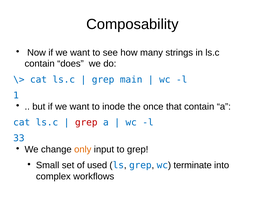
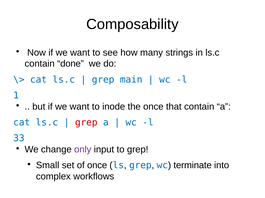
does: does -> done (71, 64)
only colour: orange -> purple (83, 150)
of used: used -> once (97, 166)
